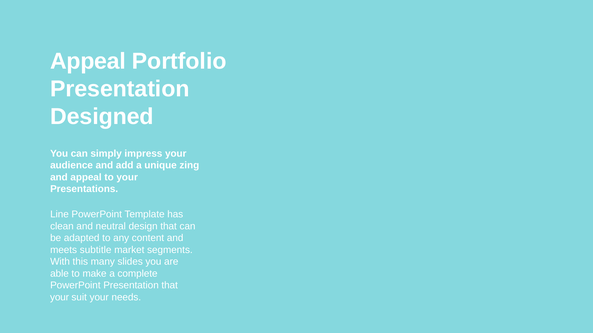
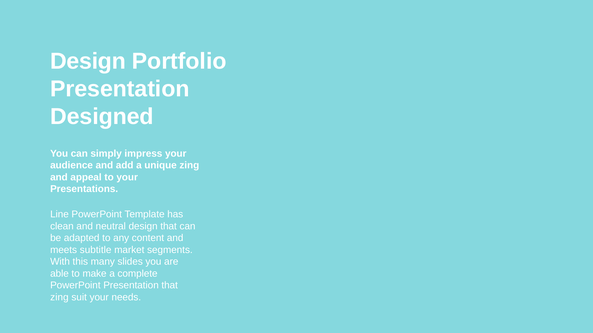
Appeal: Appeal -> Design (88, 61)
your: your -> zing (59, 298)
